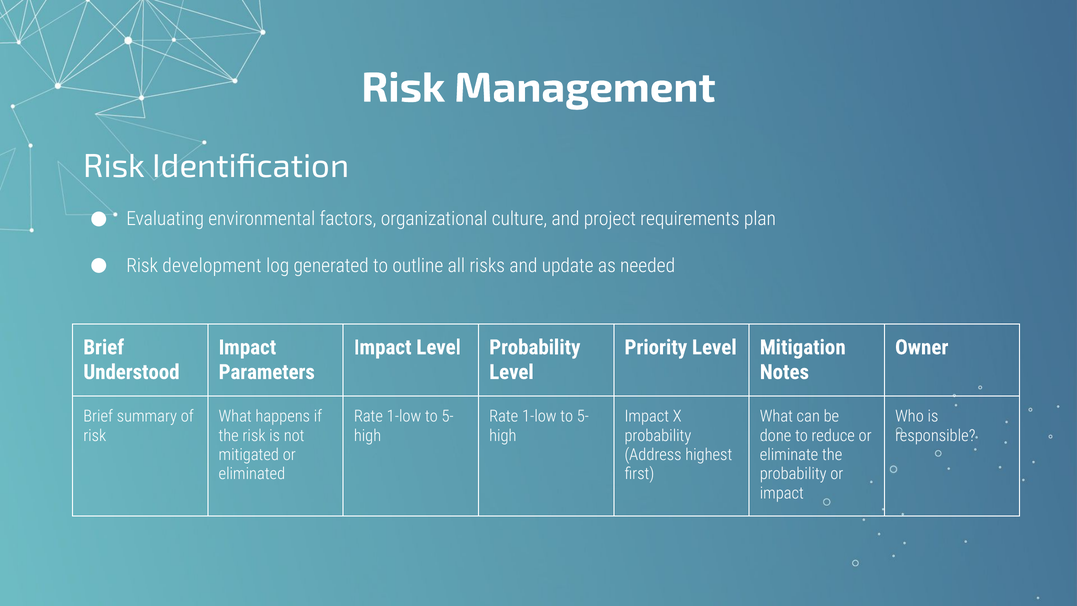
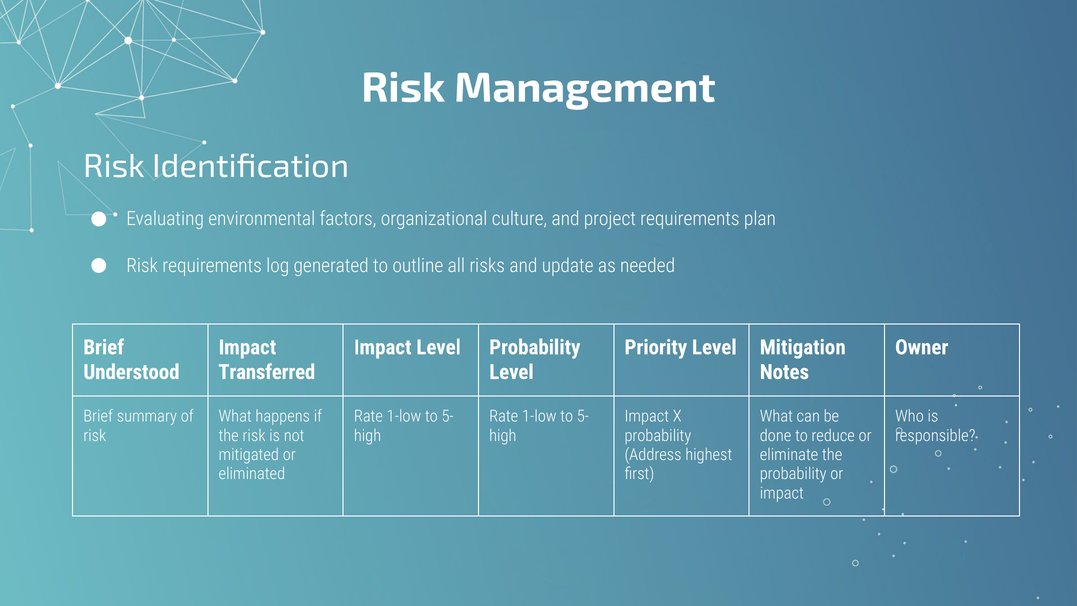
Risk development: development -> requirements (212, 266)
Parameters: Parameters -> Transferred (267, 372)
